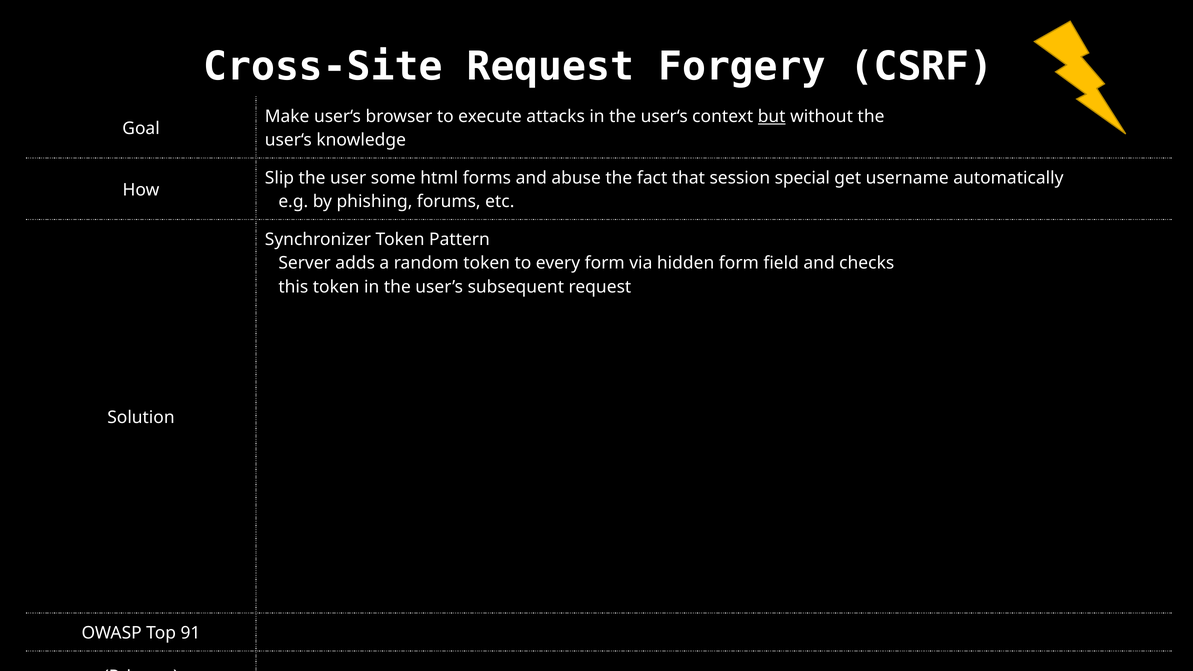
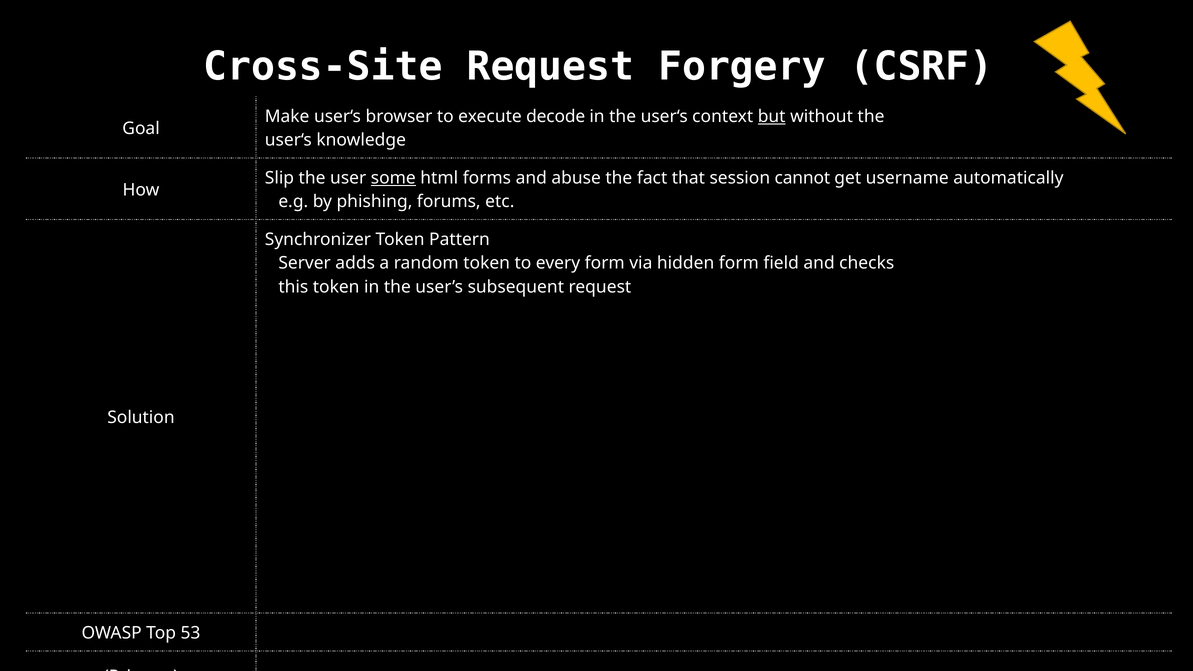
attacks: attacks -> decode (556, 116)
some underline: none -> present (393, 178)
special: special -> cannot (802, 178)
91: 91 -> 53 (190, 633)
